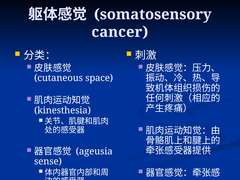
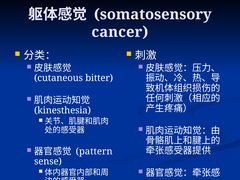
space: space -> bitter (99, 78)
ageusia: ageusia -> pattern (94, 151)
